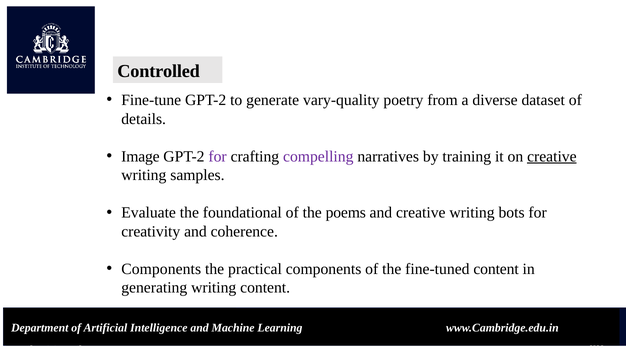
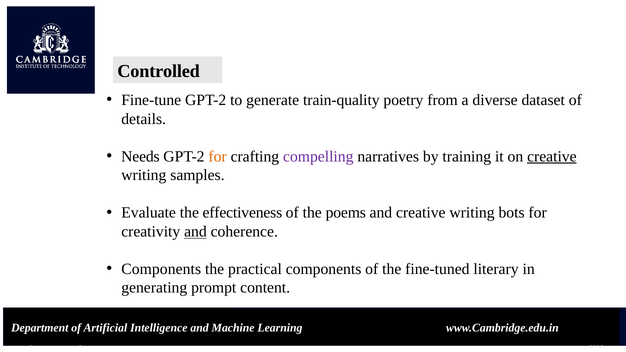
vary-quality: vary-quality -> train-quality (341, 100)
Image: Image -> Needs (140, 156)
for colour: purple -> orange (218, 156)
foundational: foundational -> effectiveness (242, 213)
and underline: none -> present (195, 232)
fine-tuned content: content -> literary (496, 269)
generating writing: writing -> prompt (214, 288)
